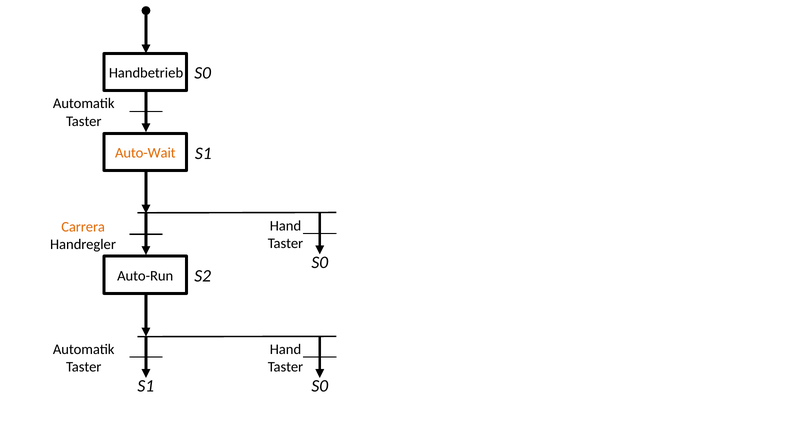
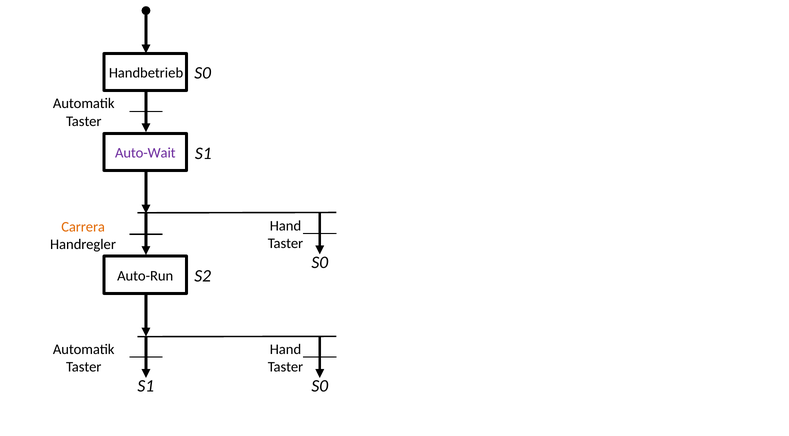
Auto-Wait colour: orange -> purple (145, 153)
